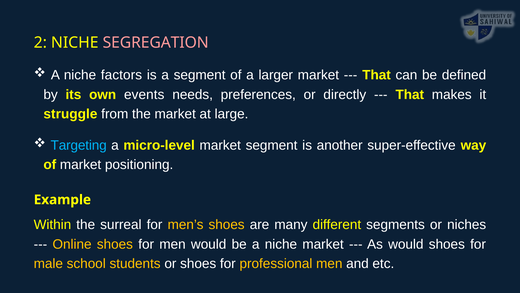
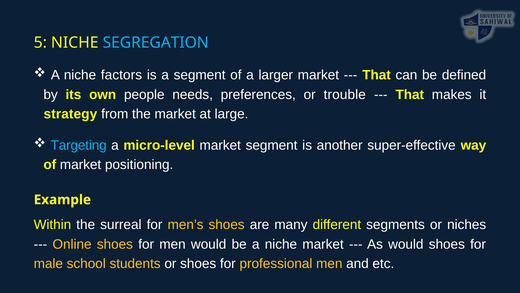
2: 2 -> 5 (40, 43)
SEGREGATION colour: pink -> light blue (156, 43)
events: events -> people (144, 94)
directly: directly -> trouble (345, 94)
struggle: struggle -> strategy (70, 114)
